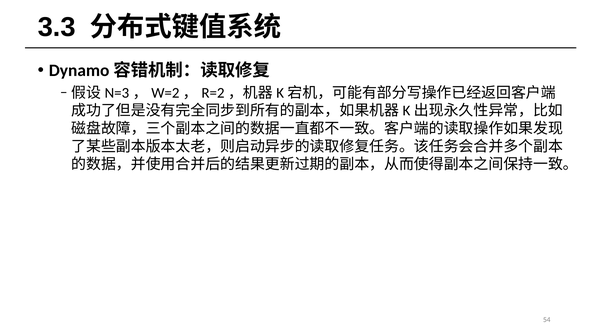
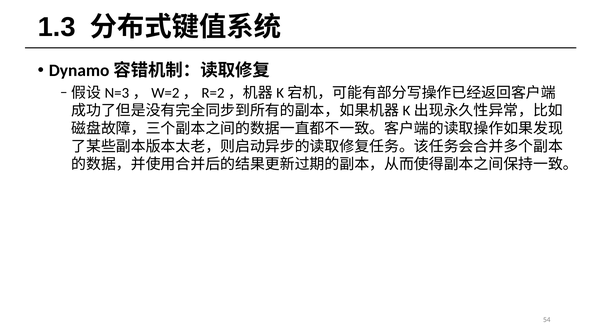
3.3: 3.3 -> 1.3 (57, 27)
